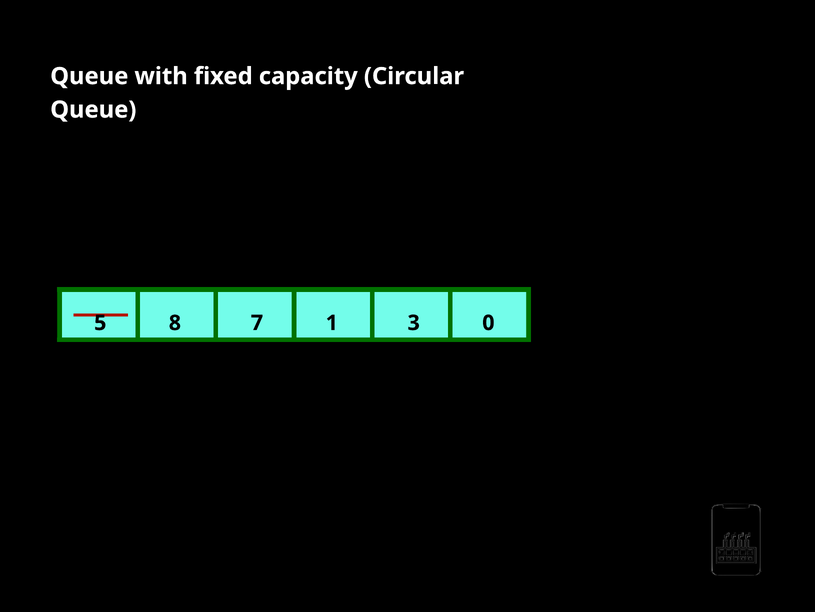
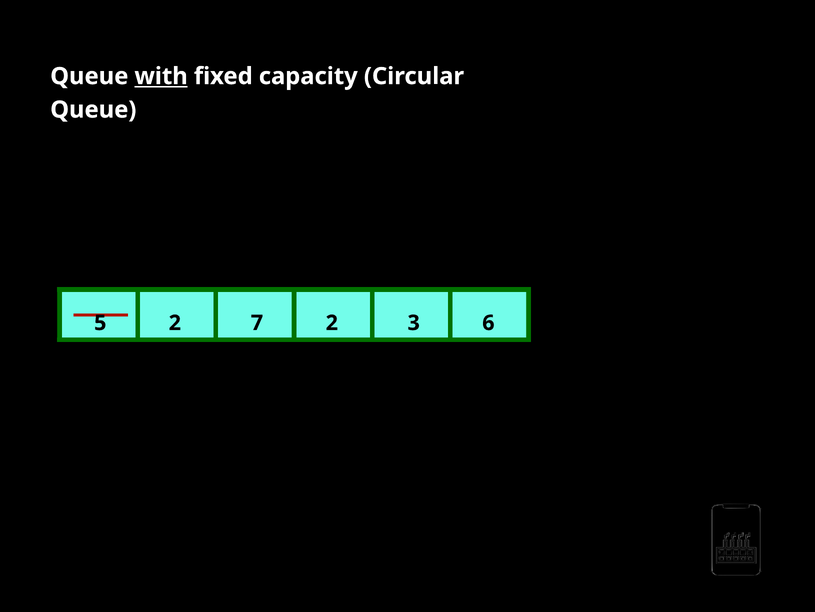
with underline: none -> present (161, 76)
5 8: 8 -> 2 (175, 323)
7 1: 1 -> 2 (332, 323)
0: 0 -> 6 (488, 323)
